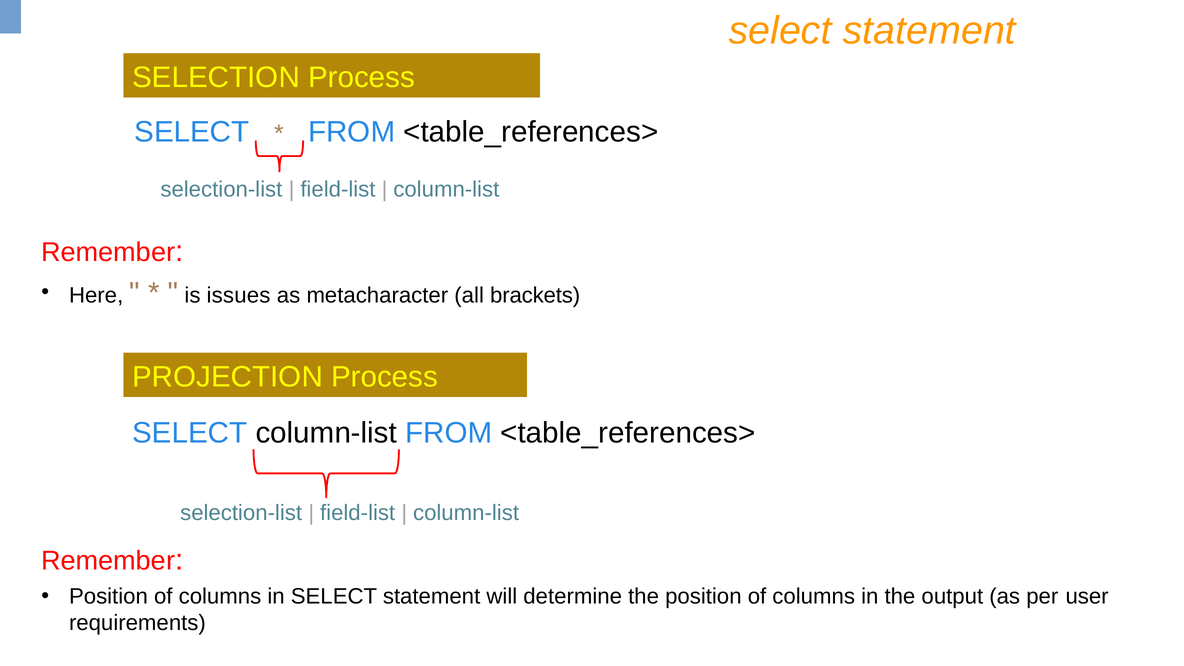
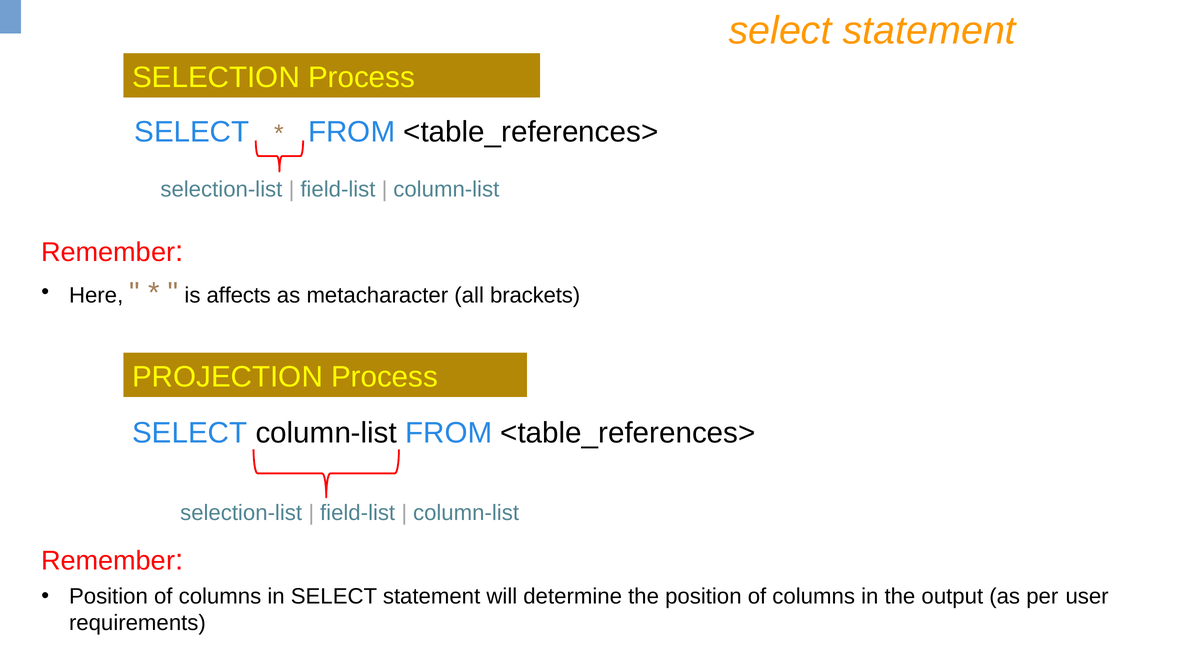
issues: issues -> affects (239, 295)
